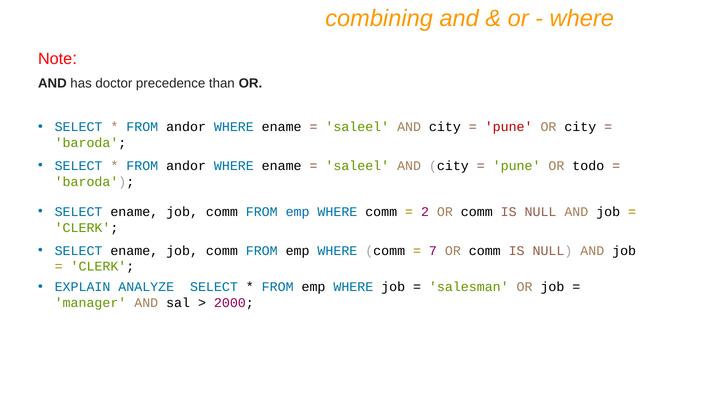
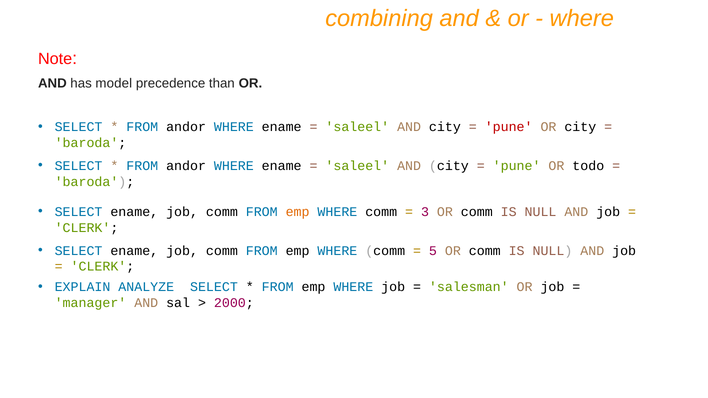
doctor: doctor -> model (114, 84)
emp colour: blue -> orange (298, 212)
2: 2 -> 3 (425, 212)
7: 7 -> 5 (433, 251)
